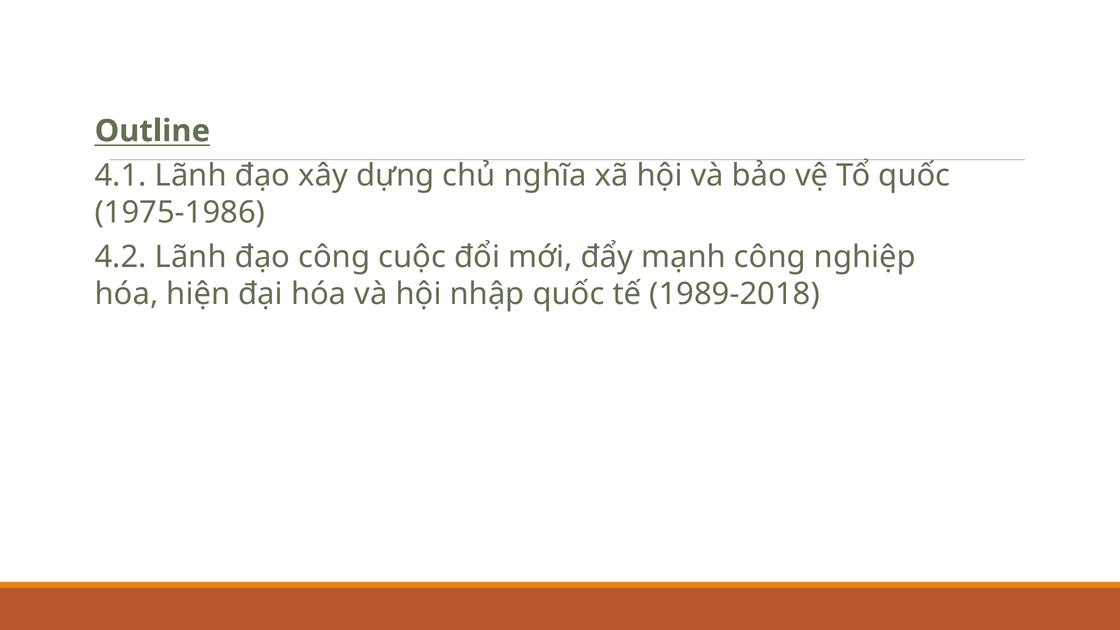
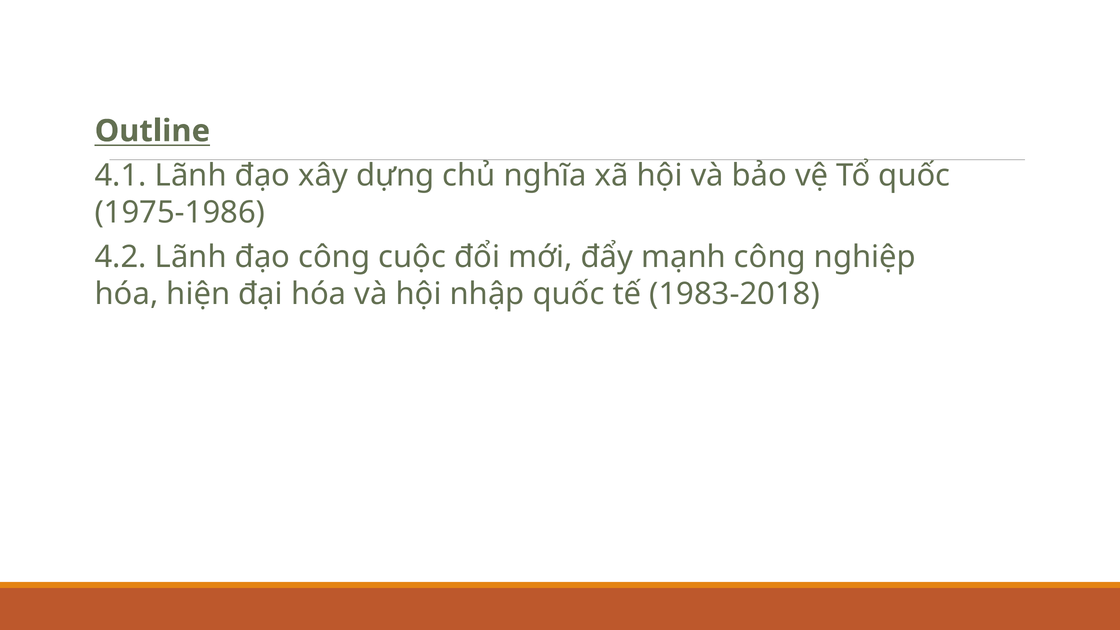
1989-2018: 1989-2018 -> 1983-2018 (735, 294)
